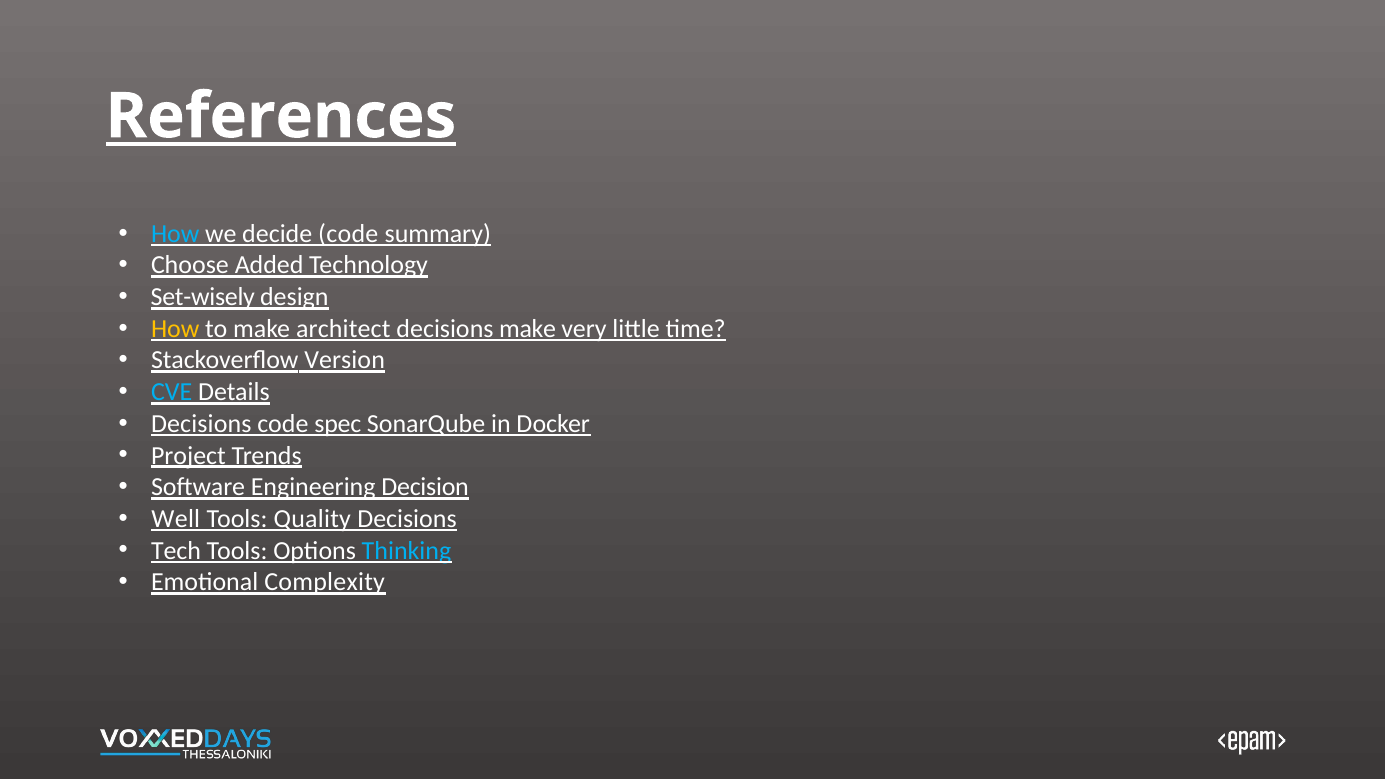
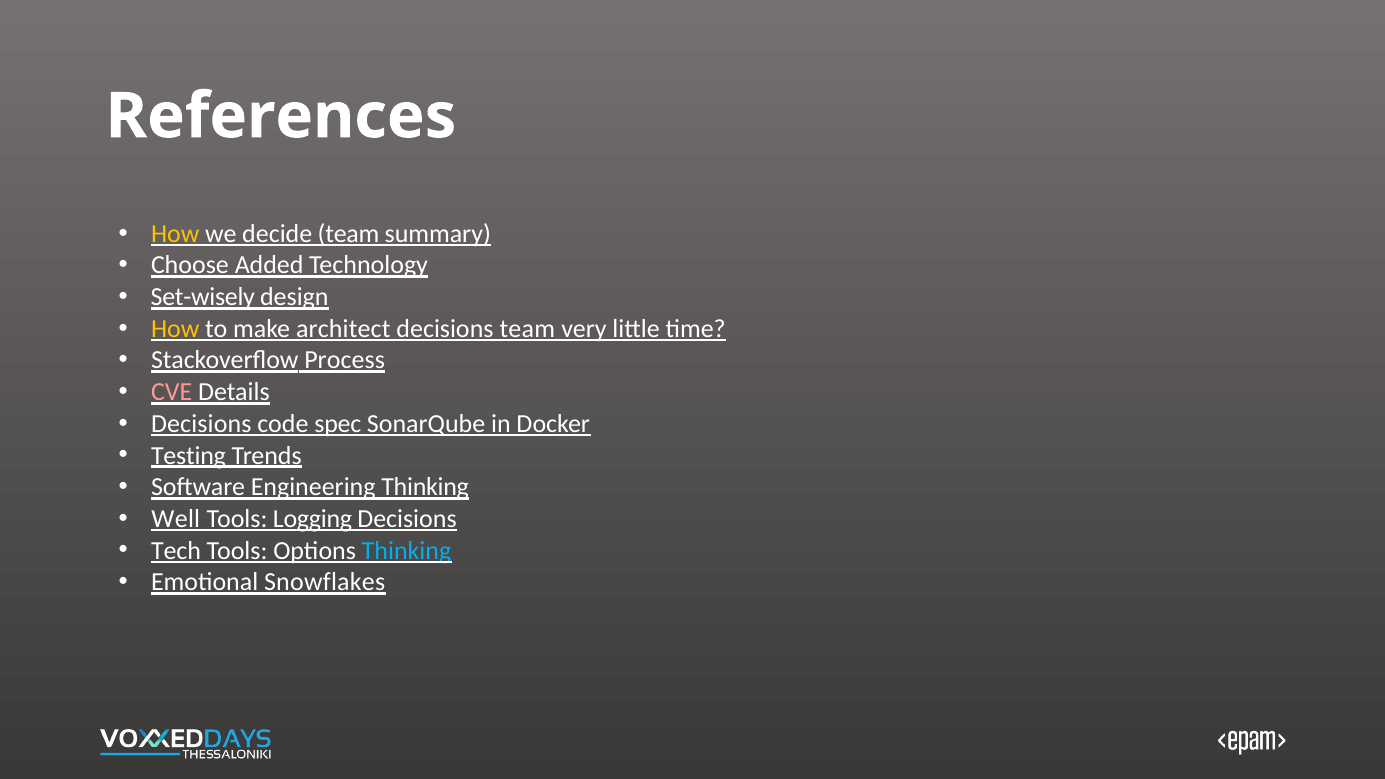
References underline: present -> none (281, 116)
How colour: light blue -> yellow (175, 234)
decide code: code -> team (349, 234)
decisions make: make -> team (527, 329)
Version: Version -> Process (345, 360)
CVE colour: light blue -> pink (172, 392)
Project: Project -> Testing (189, 455)
Engineering Decision: Decision -> Thinking (425, 487)
Quality: Quality -> Logging (313, 519)
Complexity: Complexity -> Snowflakes (325, 582)
